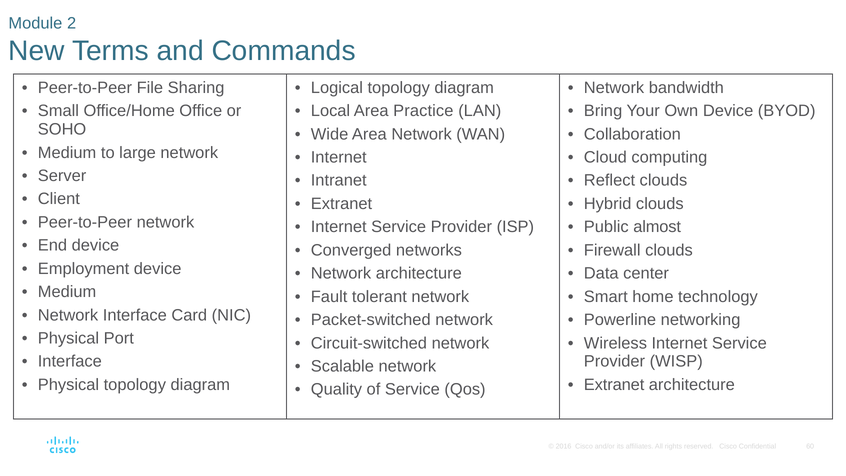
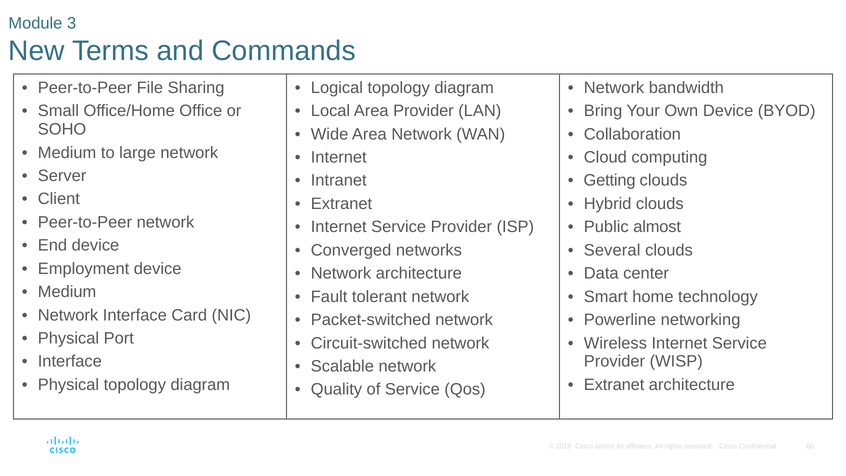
2: 2 -> 3 (72, 23)
Area Practice: Practice -> Provider (423, 111)
Reflect: Reflect -> Getting (610, 180)
Firewall: Firewall -> Several (612, 250)
